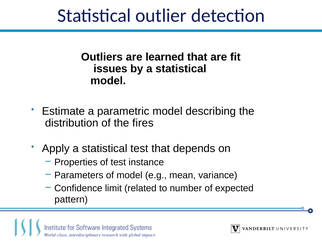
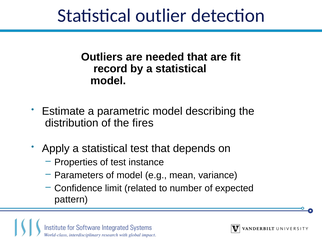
learned: learned -> needed (165, 57)
issues: issues -> record (110, 69)
